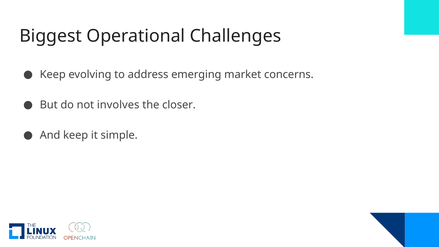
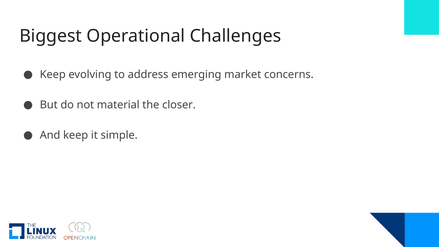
involves: involves -> material (118, 105)
